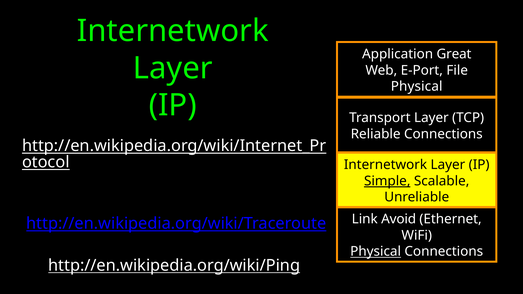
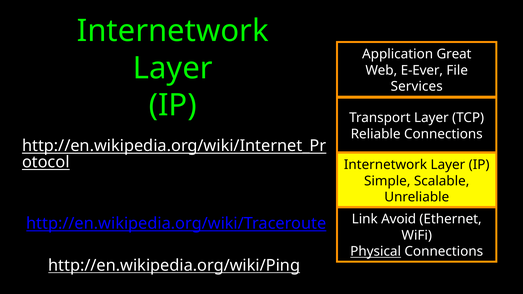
E-Port: E-Port -> E-Ever (422, 70)
Physical: Physical -> Services (417, 87)
Simple underline: present -> none (387, 181)
